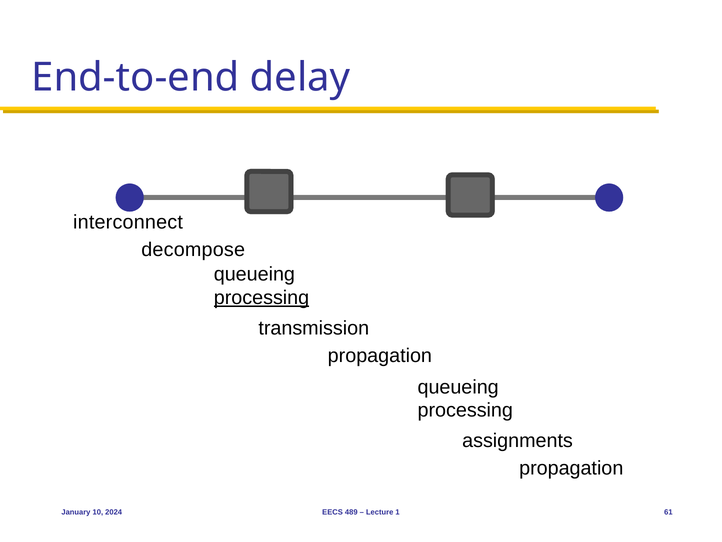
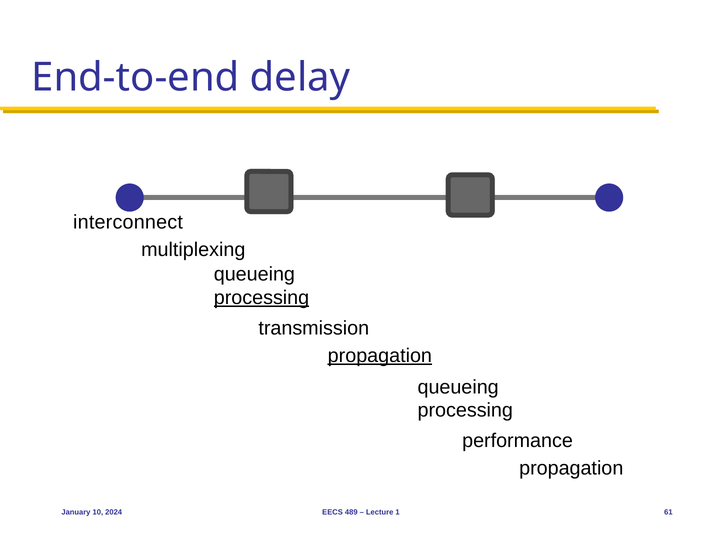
decompose: decompose -> multiplexing (193, 249)
propagation underline: none -> present (380, 355)
assignments: assignments -> performance (518, 440)
